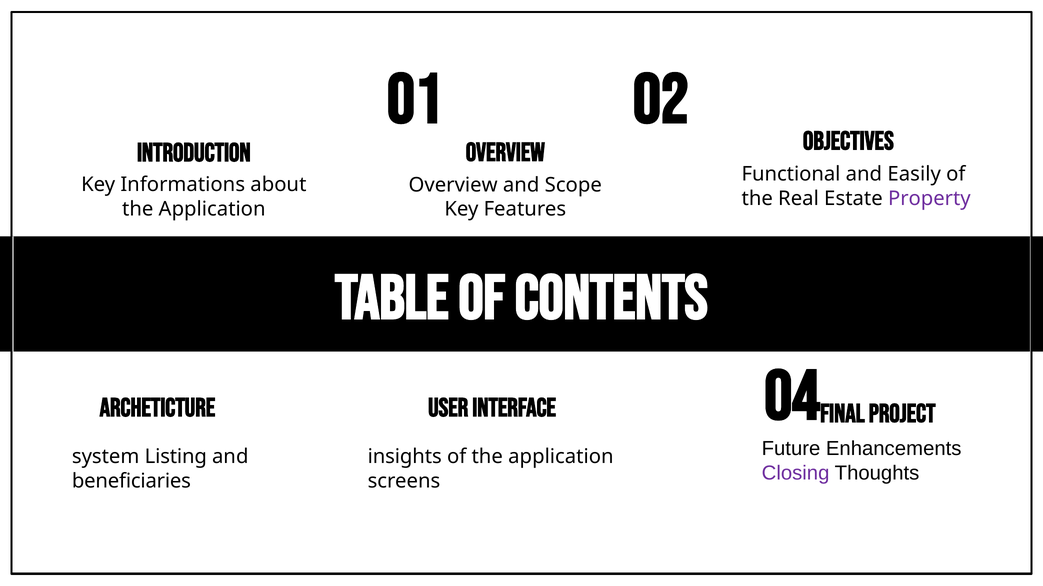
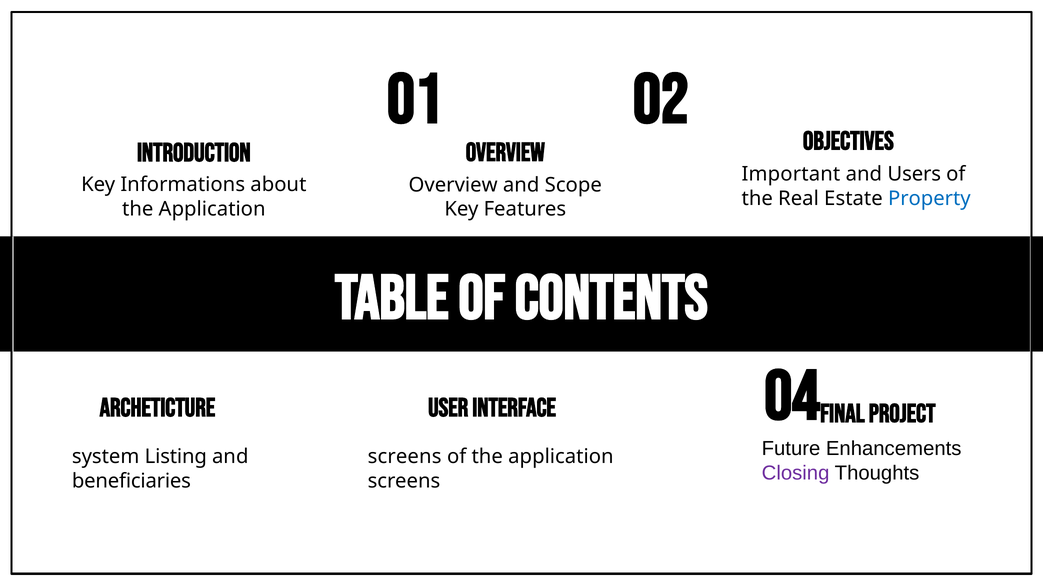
Functional: Functional -> Important (791, 174)
Easily: Easily -> Users (914, 174)
Property colour: purple -> blue (929, 199)
insights: insights -> screens (405, 457)
